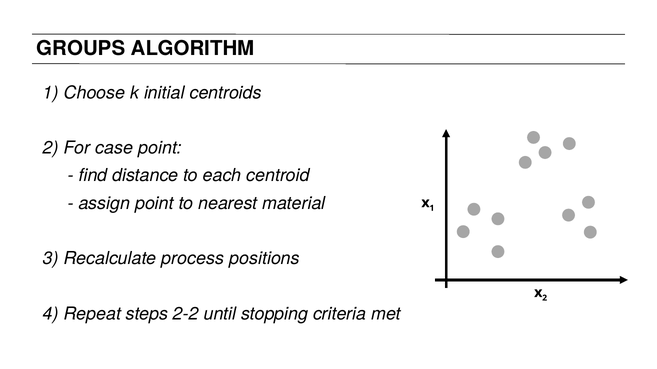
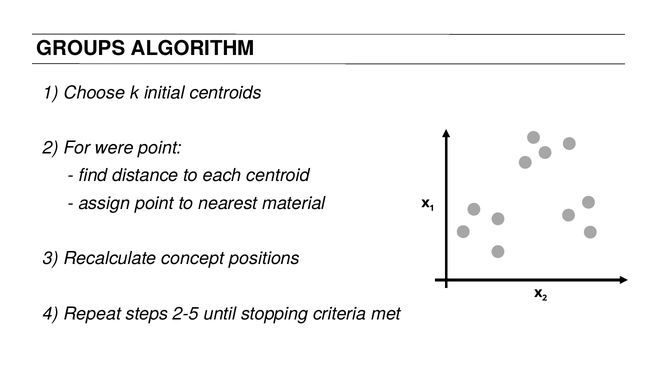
case: case -> were (114, 148)
process: process -> concept (193, 258)
2-2: 2-2 -> 2-5 (186, 314)
